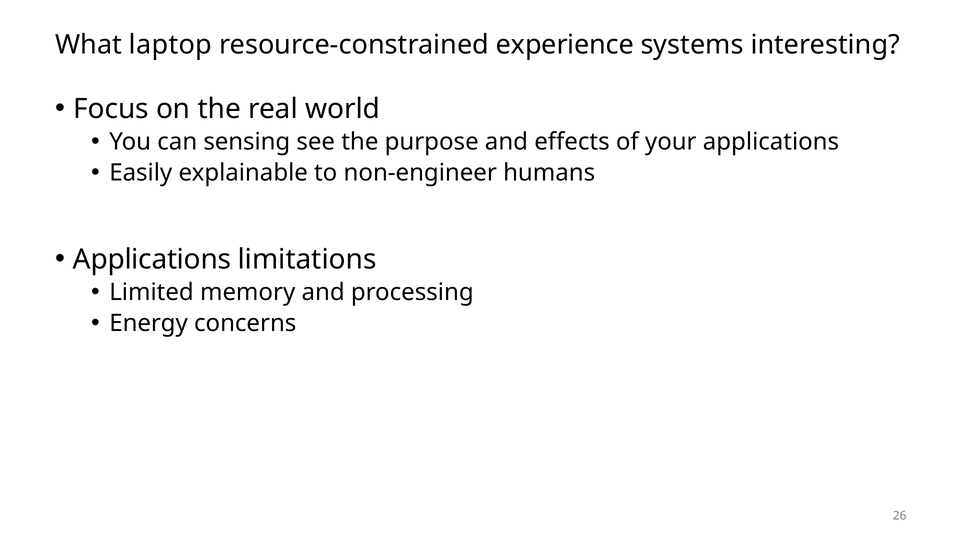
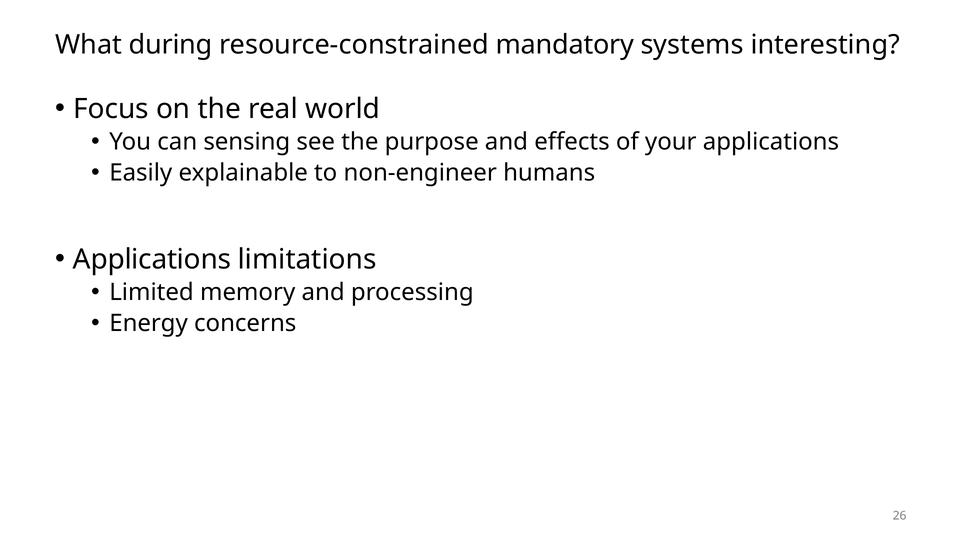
laptop: laptop -> during (171, 45)
experience: experience -> mandatory (565, 45)
